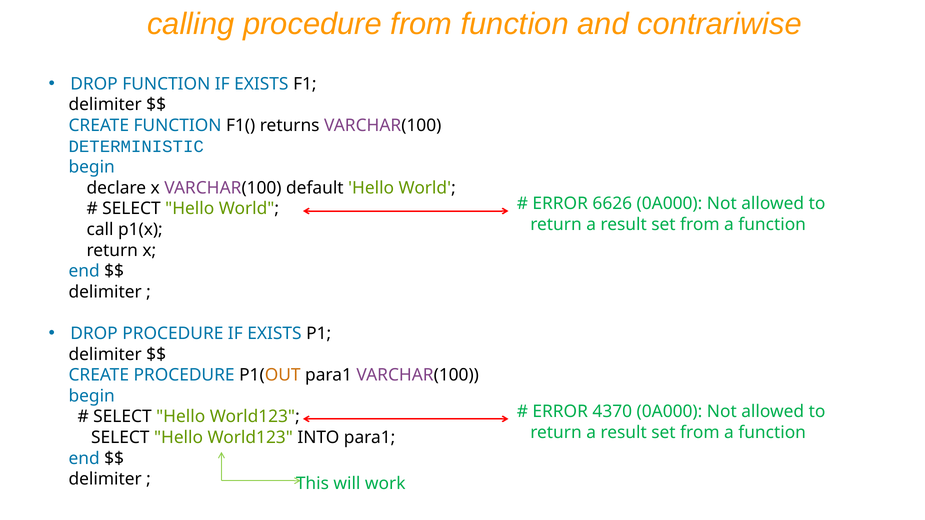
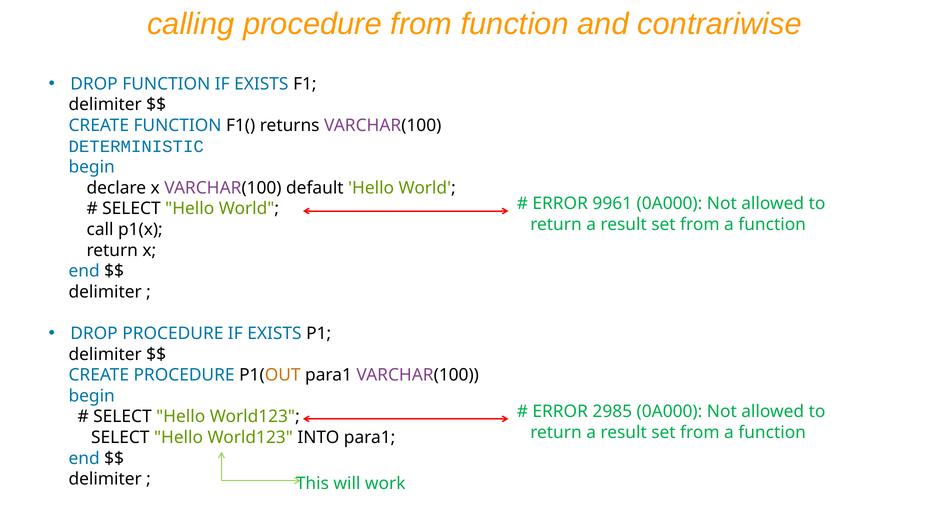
6626: 6626 -> 9961 (612, 204)
4370: 4370 -> 2985 (612, 412)
